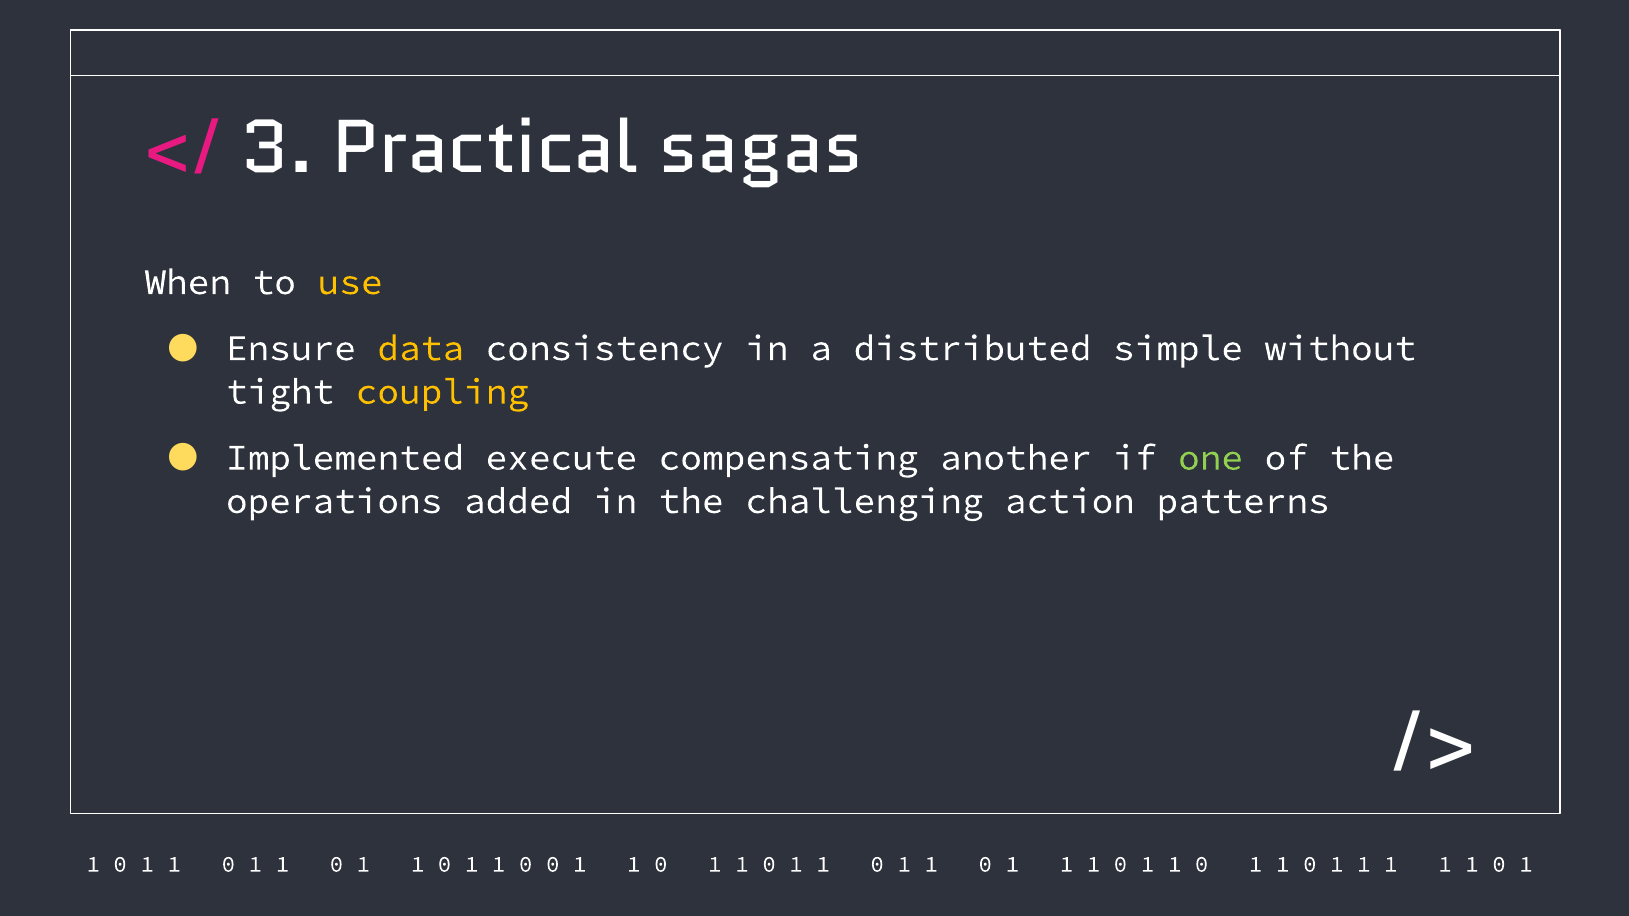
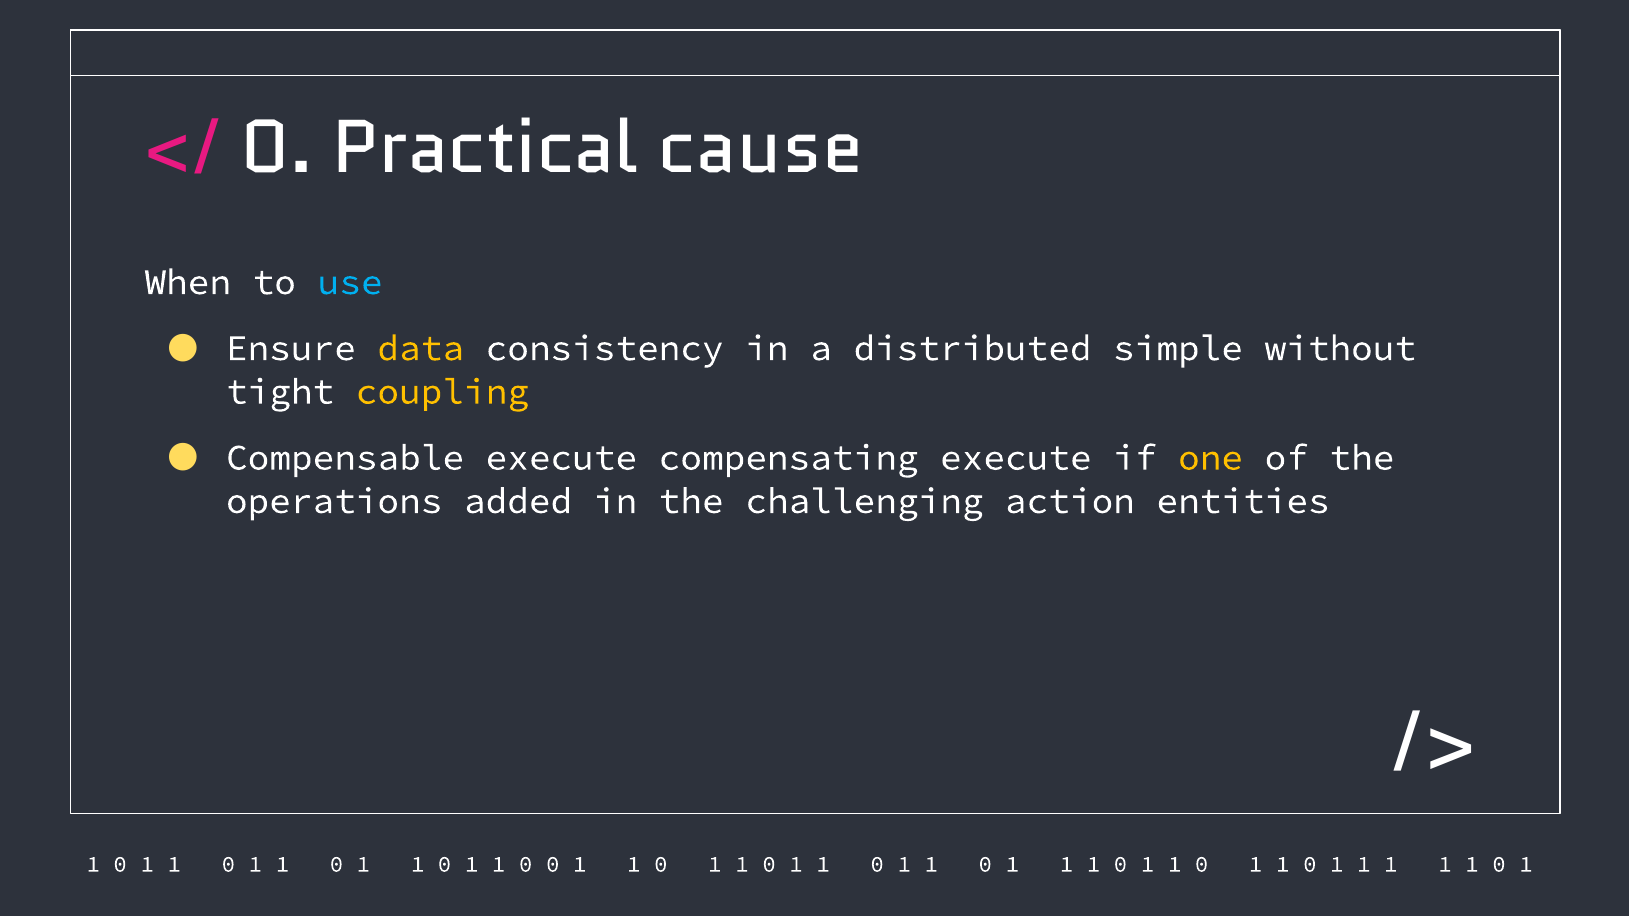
3: 3 -> 0 (278, 148)
sagas: sagas -> cause (761, 148)
use colour: yellow -> light blue (350, 282)
Implemented: Implemented -> Compensable (345, 458)
compensating another: another -> execute (1016, 458)
one colour: light green -> yellow (1211, 458)
patterns: patterns -> entities (1243, 501)
